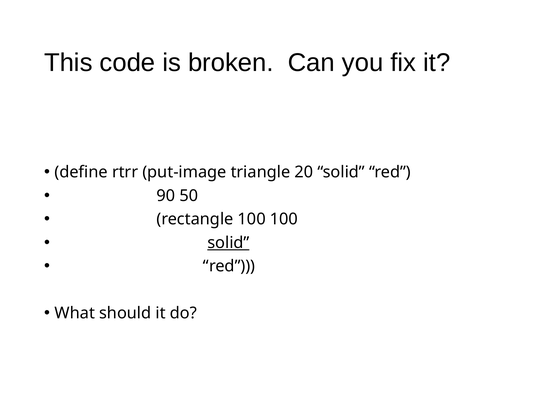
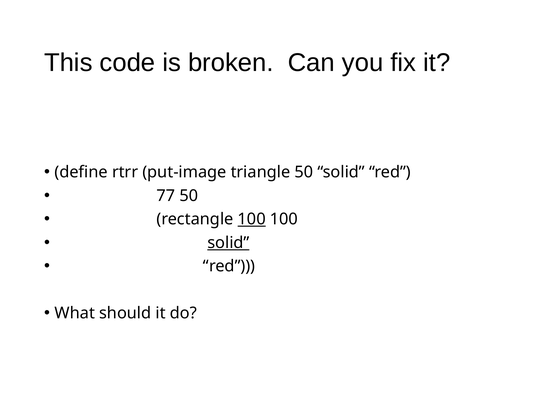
triangle 20: 20 -> 50 (304, 172)
90: 90 -> 77 (166, 196)
100 underline: none -> present (252, 219)
